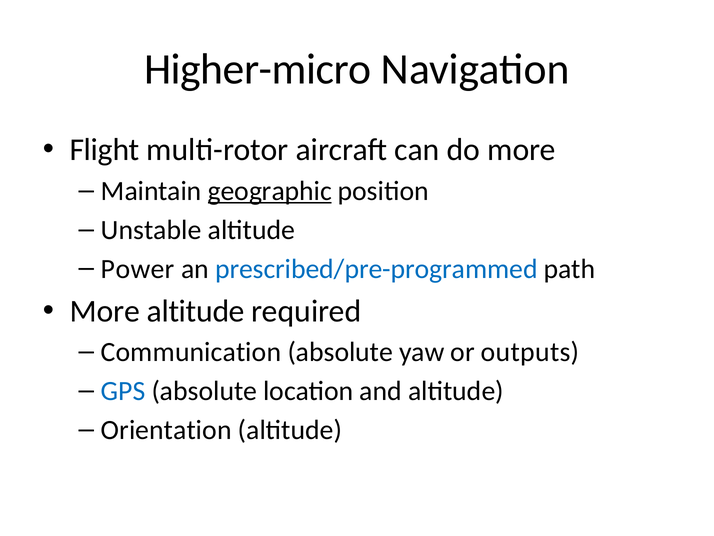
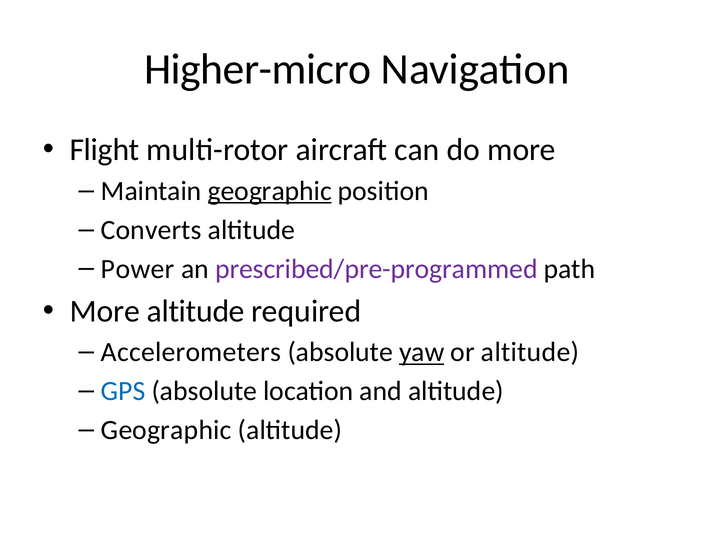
Unstable: Unstable -> Converts (151, 230)
prescribed/pre-programmed colour: blue -> purple (376, 269)
Communication: Communication -> Accelerometers (191, 352)
yaw underline: none -> present (422, 352)
or outputs: outputs -> altitude (530, 352)
Orientation: Orientation -> Geographic (166, 430)
